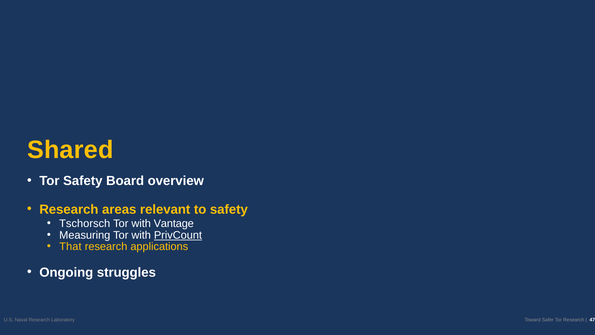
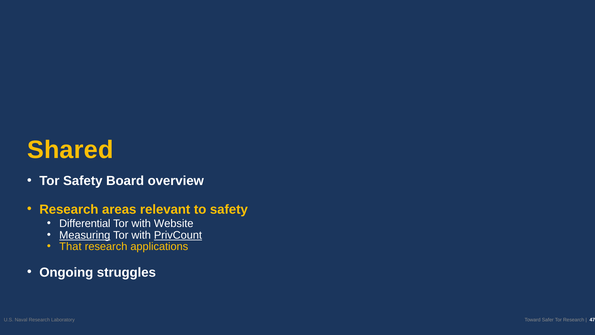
Tschorsch: Tschorsch -> Differential (85, 223)
Vantage: Vantage -> Website (174, 223)
Measuring underline: none -> present (85, 235)
